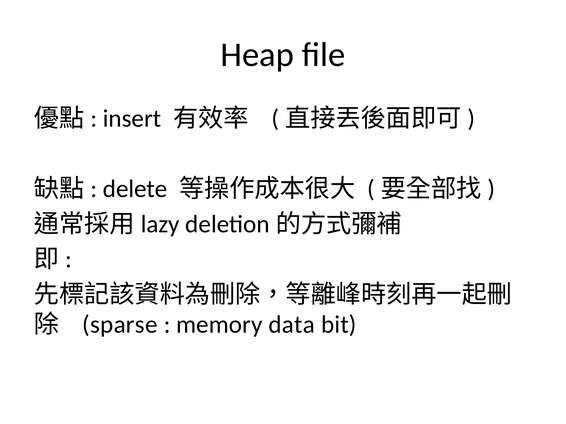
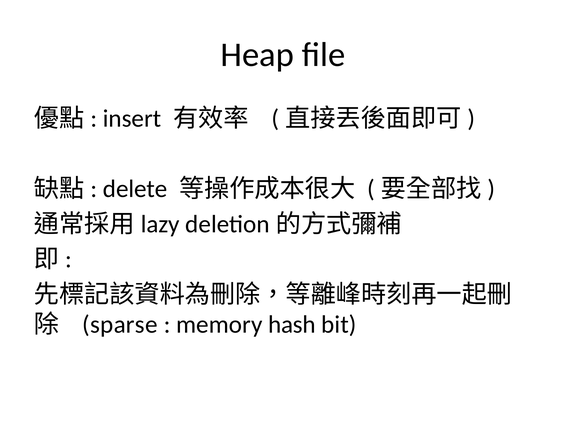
data: data -> hash (292, 325)
